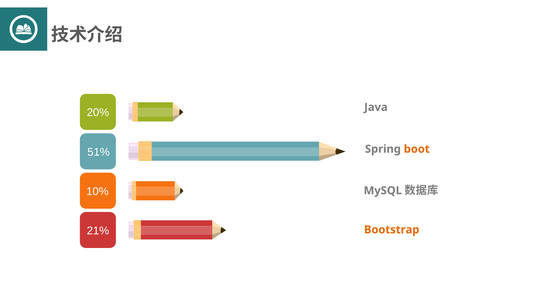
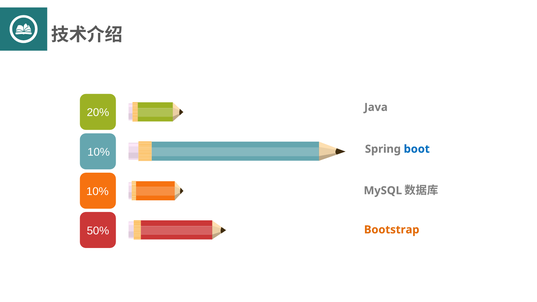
51%: 51% -> 10% (99, 152)
boot colour: orange -> blue (417, 149)
21%: 21% -> 50% (98, 231)
